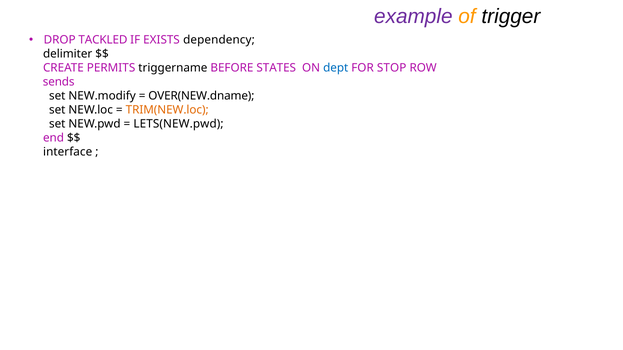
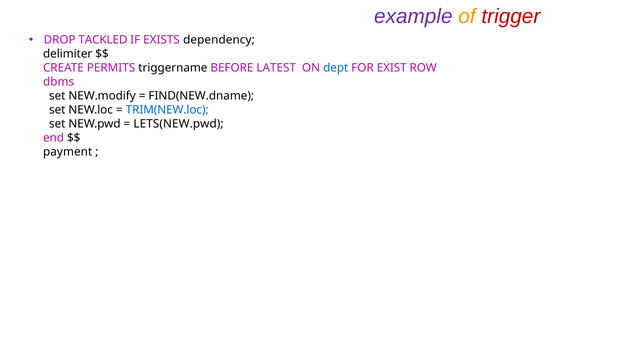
trigger colour: black -> red (511, 16)
STATES: STATES -> LATEST (276, 68)
STOP: STOP -> EXIST (392, 68)
sends: sends -> dbms (59, 82)
OVER(NEW.dname: OVER(NEW.dname -> FIND(NEW.dname (201, 96)
TRIM(NEW.loc colour: orange -> blue (167, 110)
interface: interface -> payment (68, 152)
